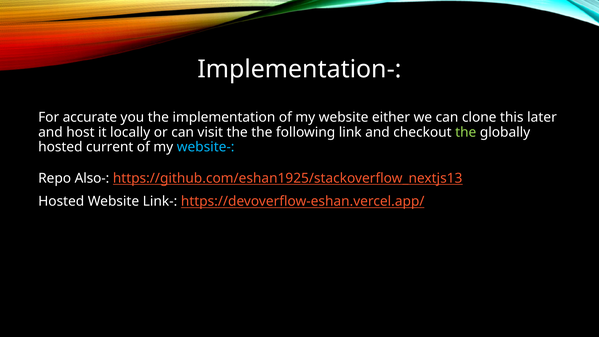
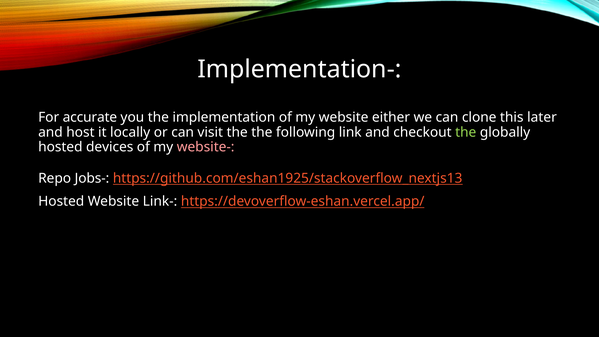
current: current -> devices (110, 147)
website- colour: light blue -> pink (206, 147)
Also-: Also- -> Jobs- (92, 178)
